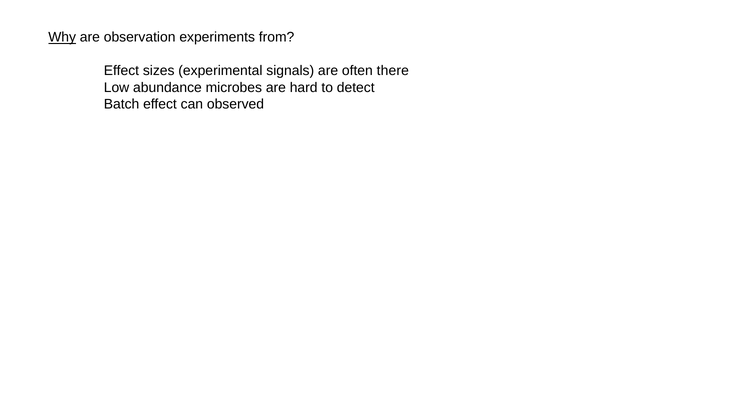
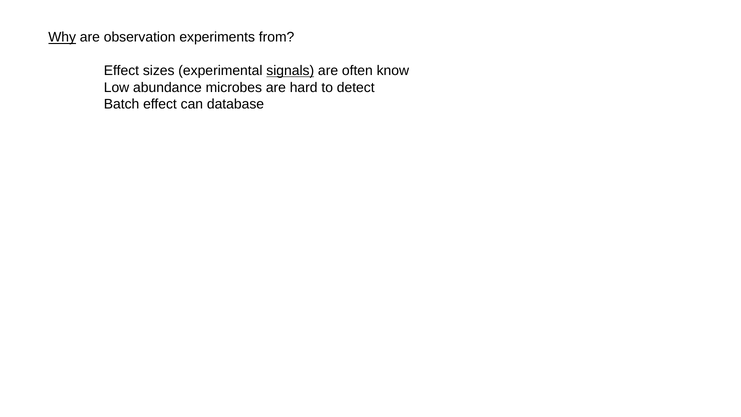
signals underline: none -> present (290, 71)
there: there -> know (393, 71)
observed: observed -> database (235, 104)
